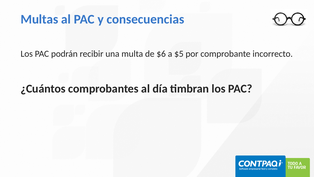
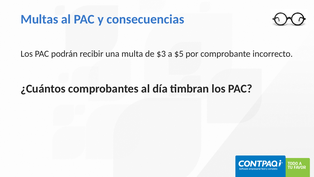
$6: $6 -> $3 (161, 54)
